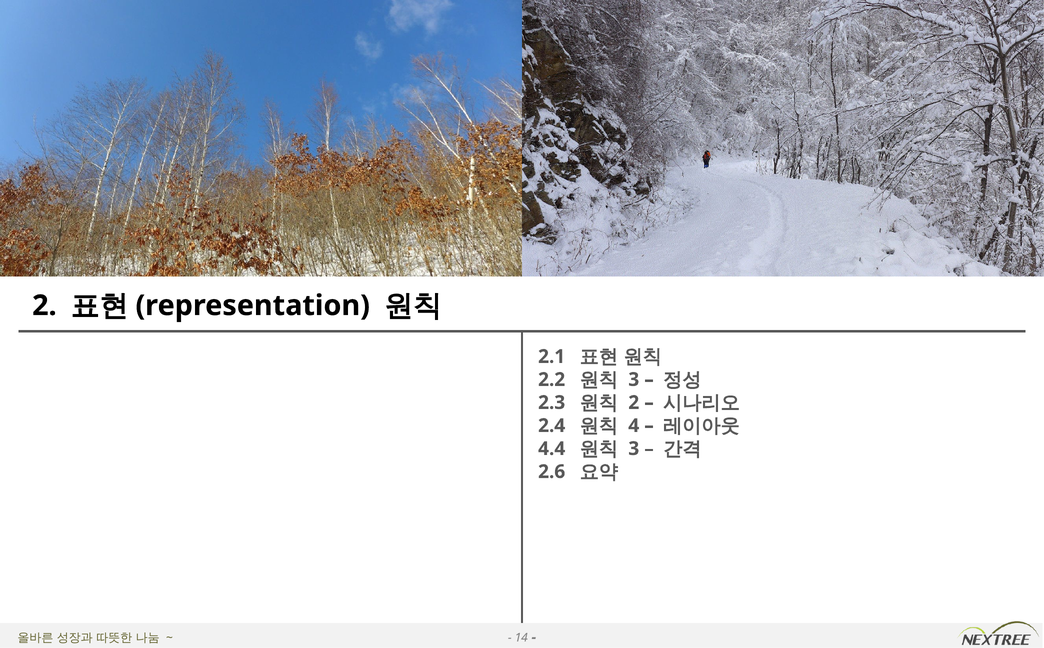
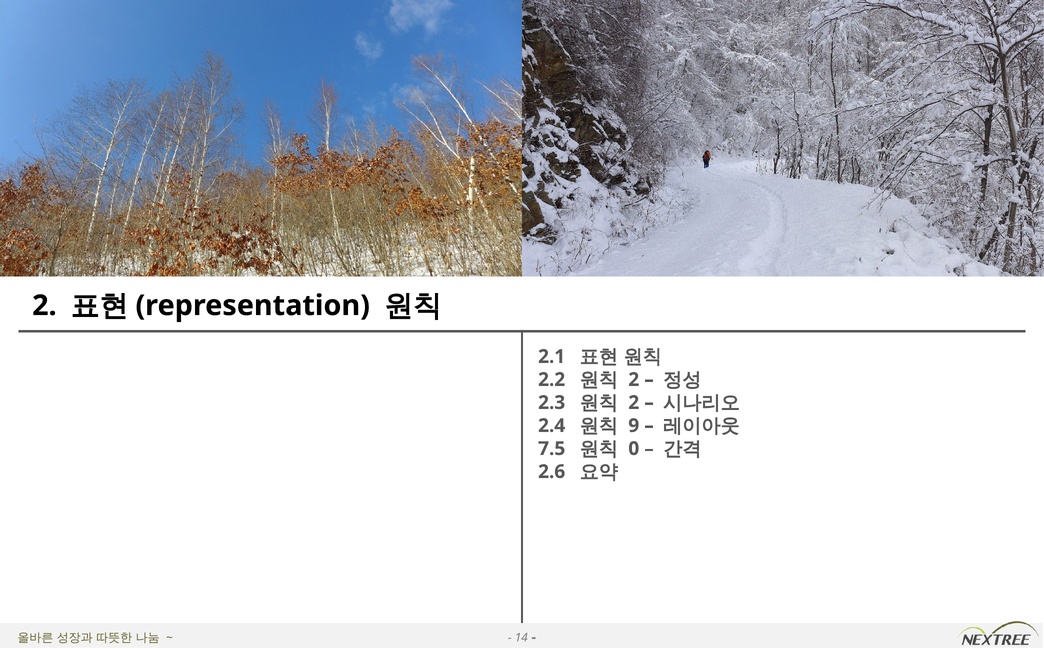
3: 3 -> 2 (634, 380)
4: 4 -> 9 (634, 426)
4.4: 4.4 -> 7.5 (552, 449)
3: 3 -> 0 (634, 449)
